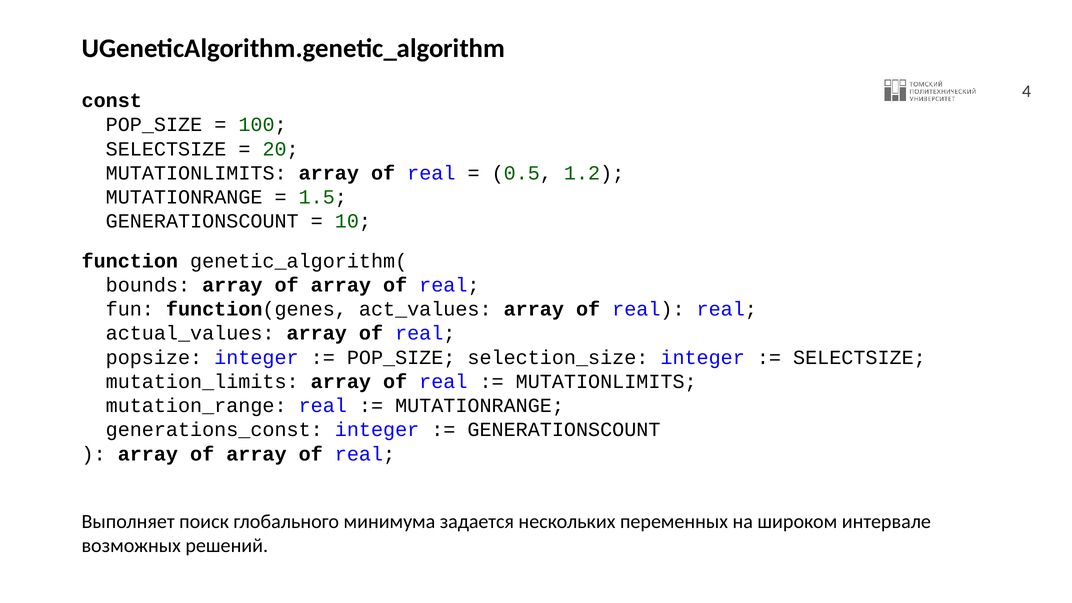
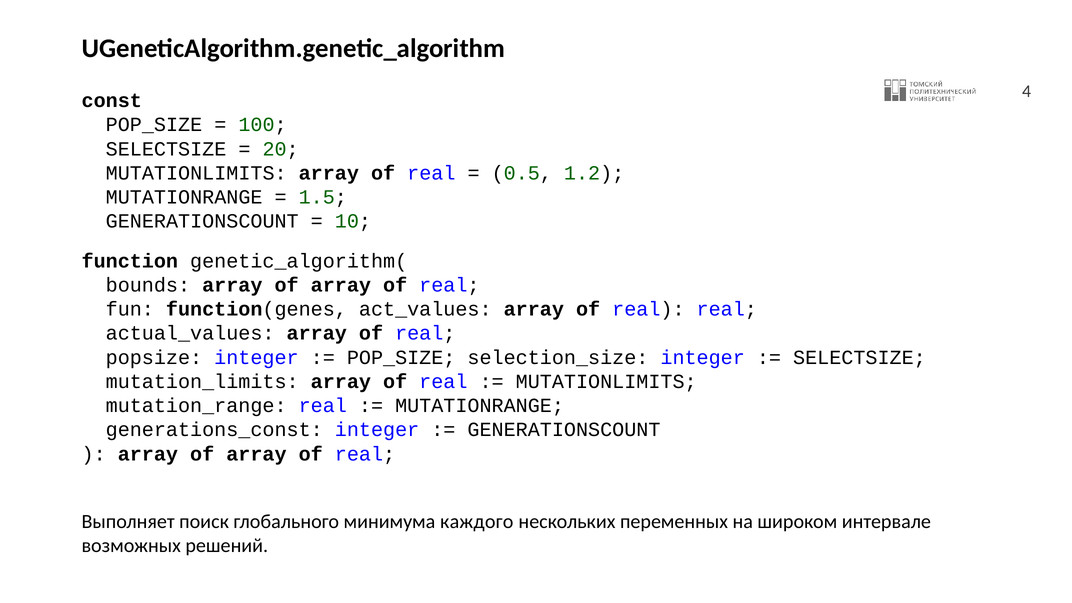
задается: задается -> каждого (477, 522)
